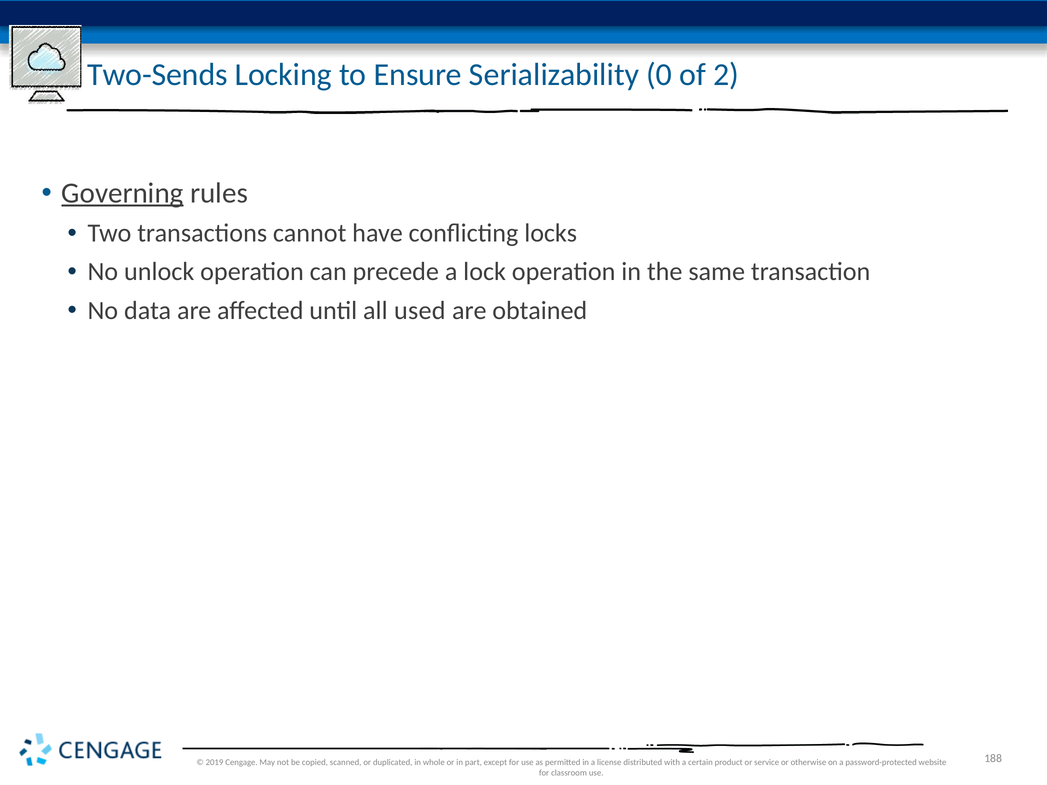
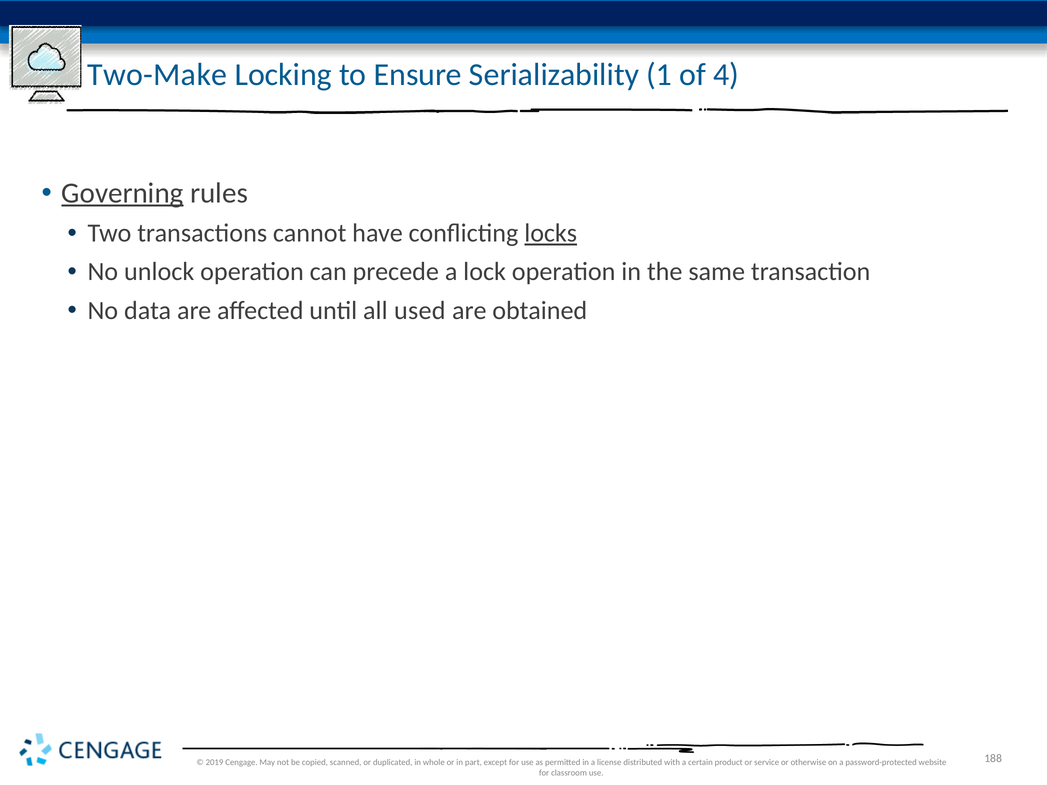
Two-Sends: Two-Sends -> Two-Make (157, 75)
0: 0 -> 1 (659, 75)
2: 2 -> 4 (726, 75)
locks underline: none -> present (551, 233)
